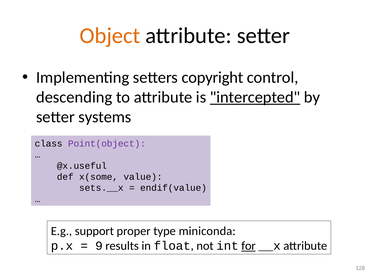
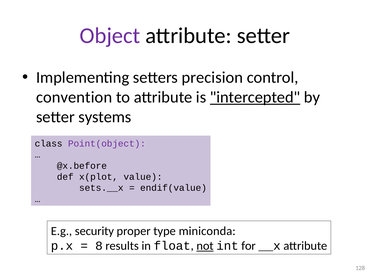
Object colour: orange -> purple (110, 36)
copyright: copyright -> precision (212, 78)
descending: descending -> convention (74, 97)
@x.useful: @x.useful -> @x.before (82, 166)
x(some: x(some -> x(plot (99, 177)
support: support -> security (94, 231)
9: 9 -> 8 (99, 246)
not underline: none -> present (205, 246)
for underline: present -> none (249, 246)
